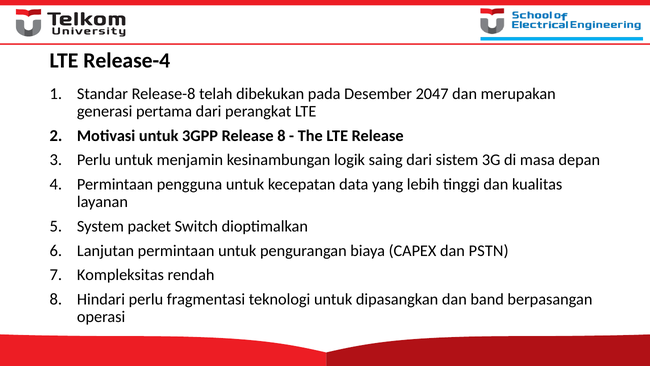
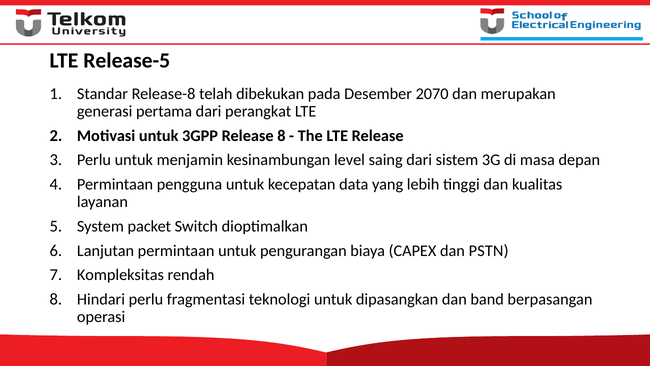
Release-4: Release-4 -> Release-5 (127, 61)
2047: 2047 -> 2070 (432, 94)
logik: logik -> level (349, 160)
